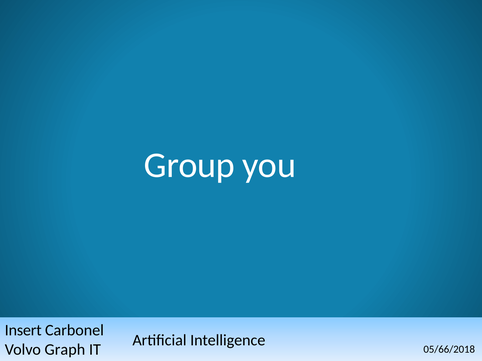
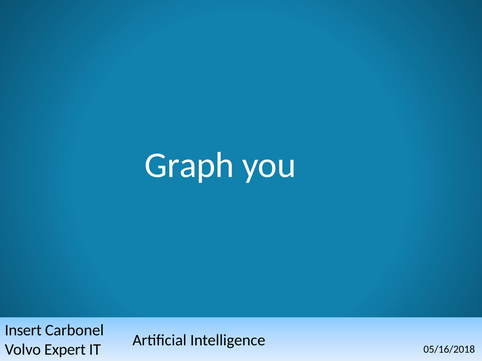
Group: Group -> Graph (189, 166)
Graph: Graph -> Expert (65, 350)
05/66/2018: 05/66/2018 -> 05/16/2018 (449, 350)
